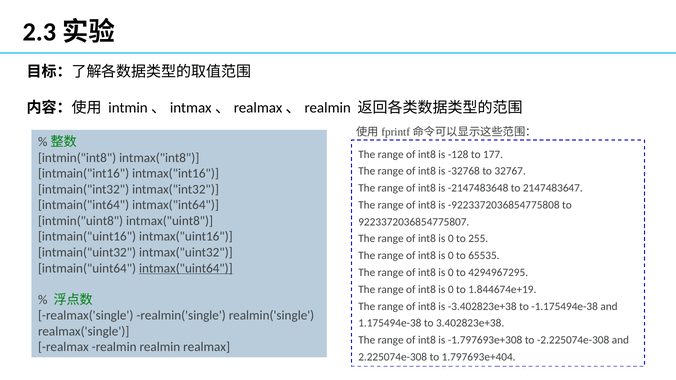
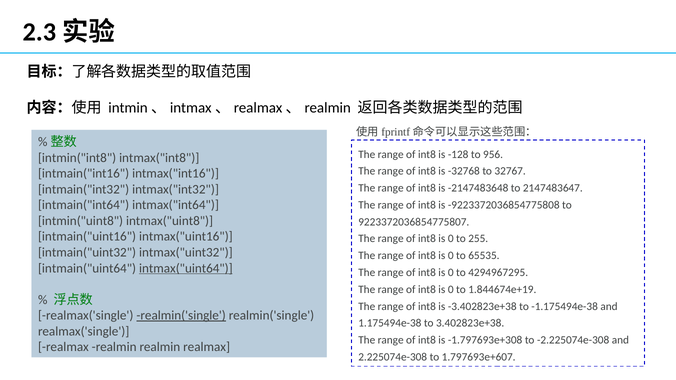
177: 177 -> 956 (493, 154)
realmin('single underline: none -> present (181, 316)
1.797693e+404: 1.797693e+404 -> 1.797693e+607 (479, 357)
